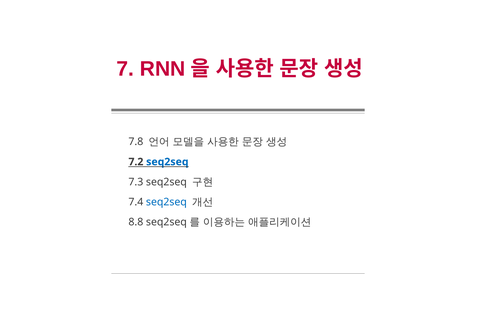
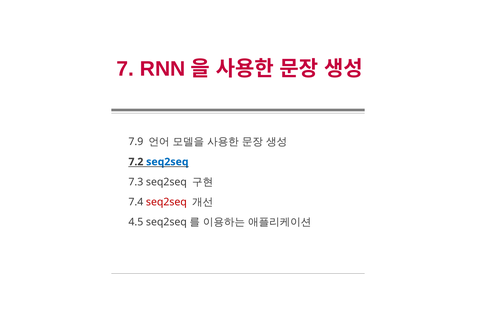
7.8: 7.8 -> 7.9 (136, 142)
seq2seq colour: blue -> red (166, 202)
8.8: 8.8 -> 4.5 (136, 222)
